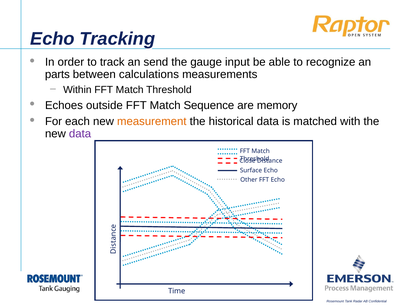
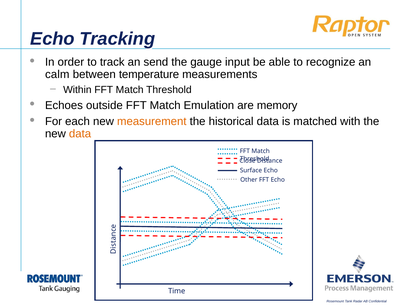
parts: parts -> calm (57, 74)
calculations: calculations -> temperature (149, 74)
Sequence: Sequence -> Emulation (209, 105)
data colour: purple -> orange (80, 134)
